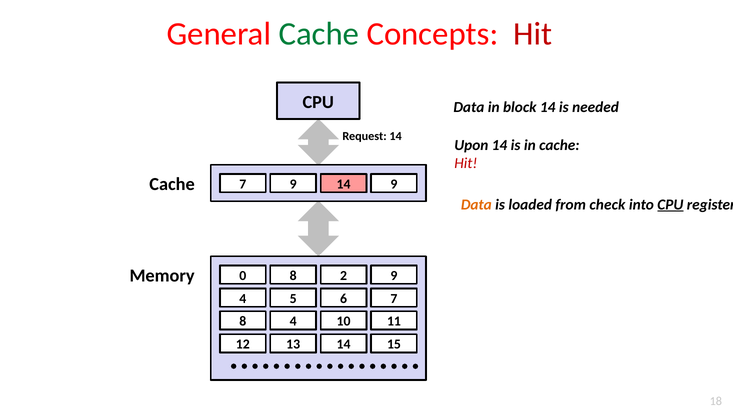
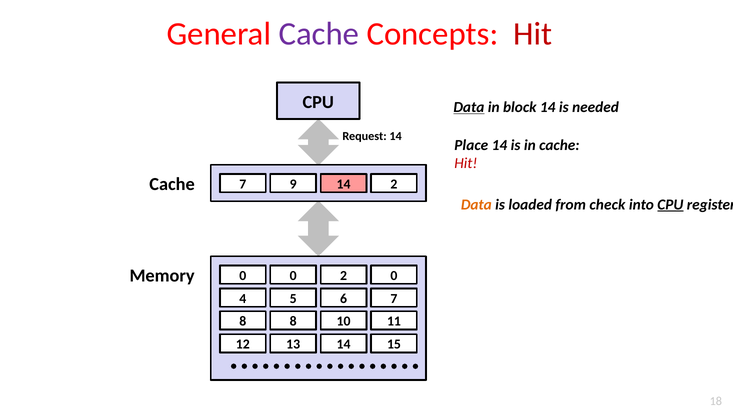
Cache colour: green -> purple (319, 34)
Data underline: none -> present (469, 107)
Upon: Upon -> Place (471, 145)
9: 9 -> 2 (394, 184)
0 8: 8 -> 0 (293, 276)
2 9: 9 -> 0 (394, 276)
8 4: 4 -> 8 (293, 322)
